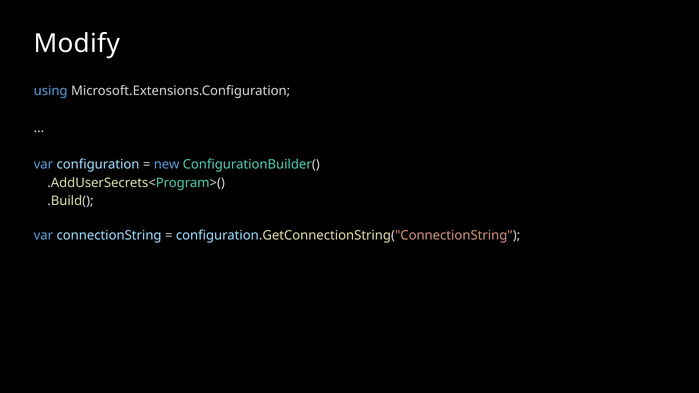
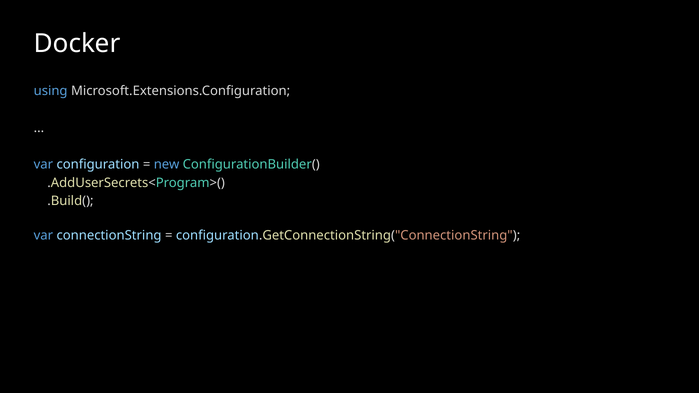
Modify: Modify -> Docker (77, 44)
